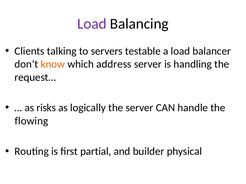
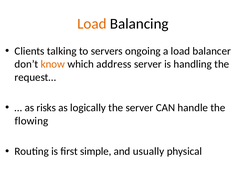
Load colour: purple -> orange (92, 24)
testable: testable -> ongoing (143, 51)
partial: partial -> simple (96, 152)
builder: builder -> usually (149, 152)
